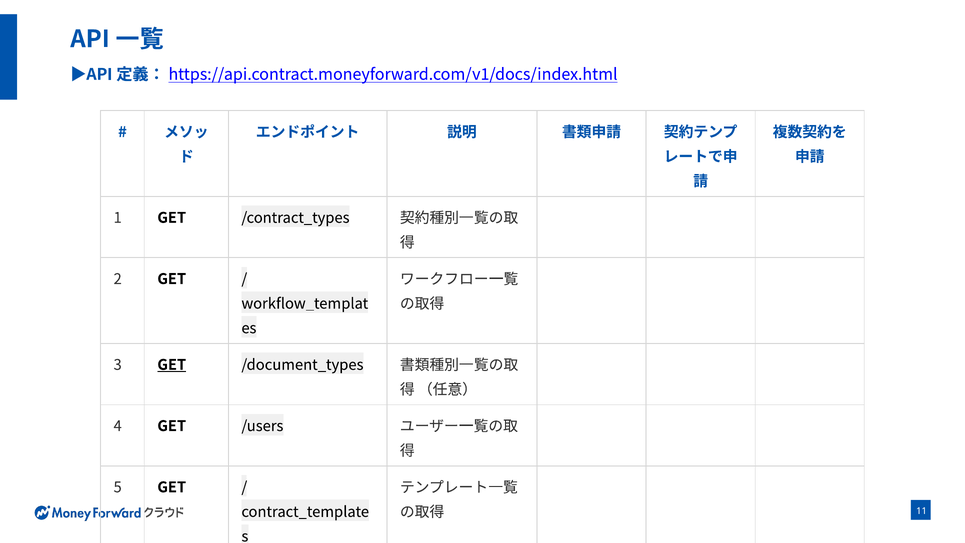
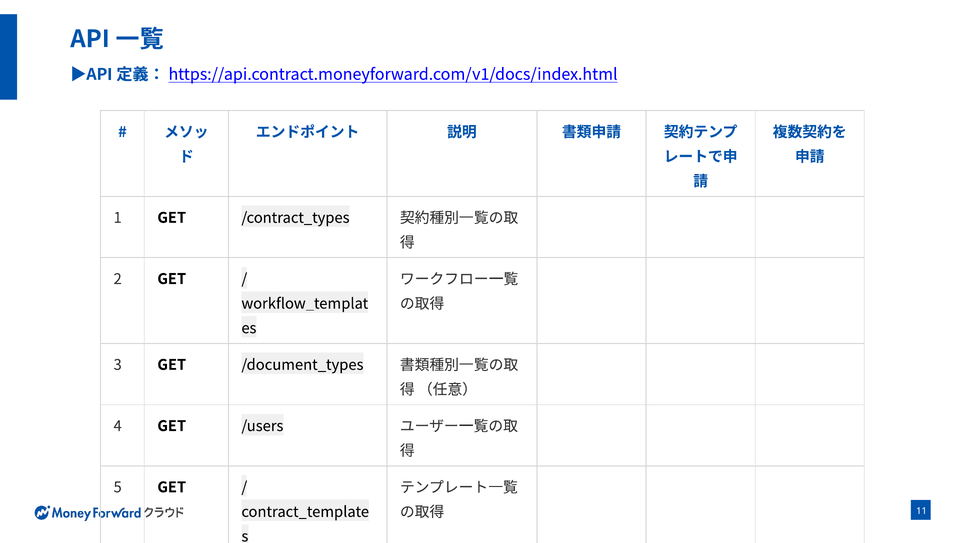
GET underline: present -> none (172, 365)
